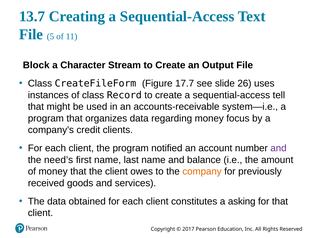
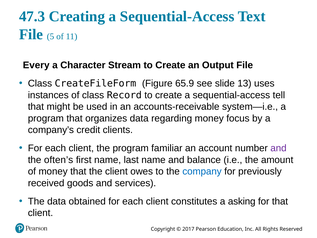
13.7: 13.7 -> 47.3 (32, 16)
Block: Block -> Every (36, 65)
17.7: 17.7 -> 65.9 (185, 83)
26: 26 -> 13 (244, 83)
notified: notified -> familiar (167, 148)
need’s: need’s -> often’s (59, 160)
company colour: orange -> blue (202, 171)
